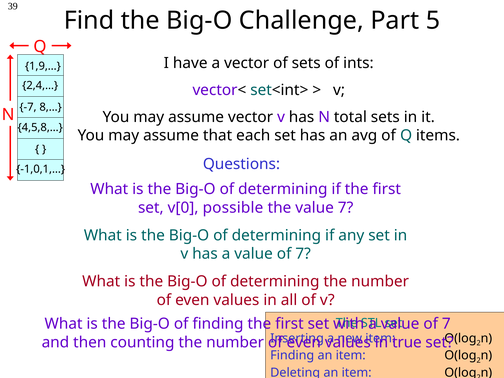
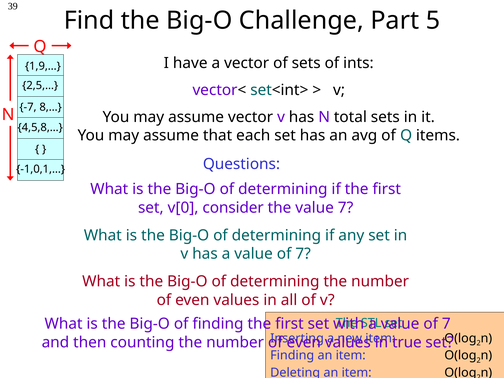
2,4,…: 2,4,… -> 2,5,… (40, 86)
possible: possible -> consider (233, 208)
